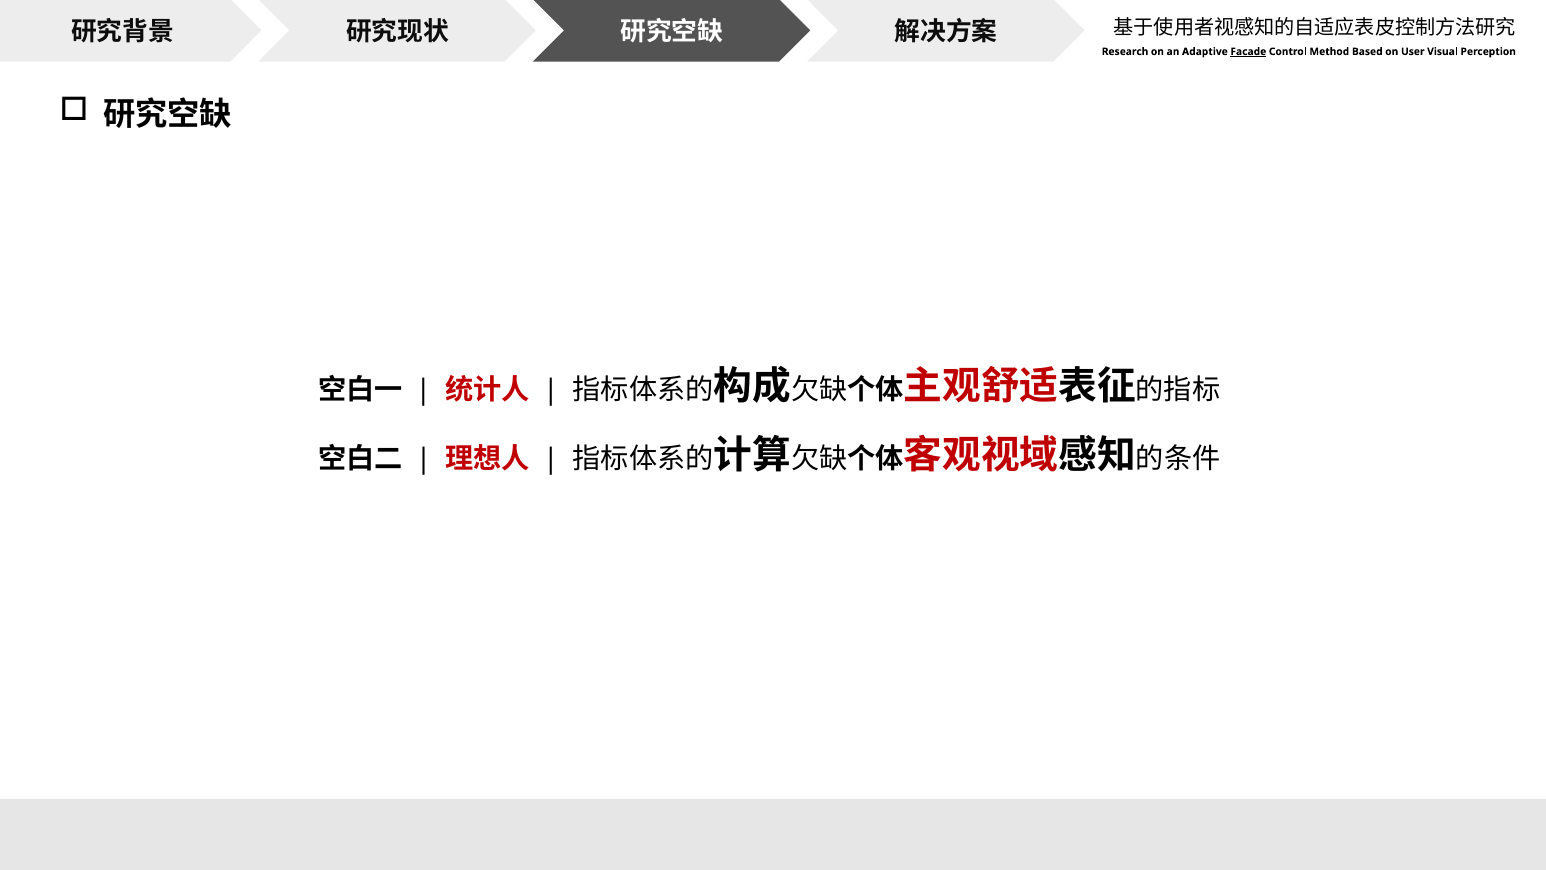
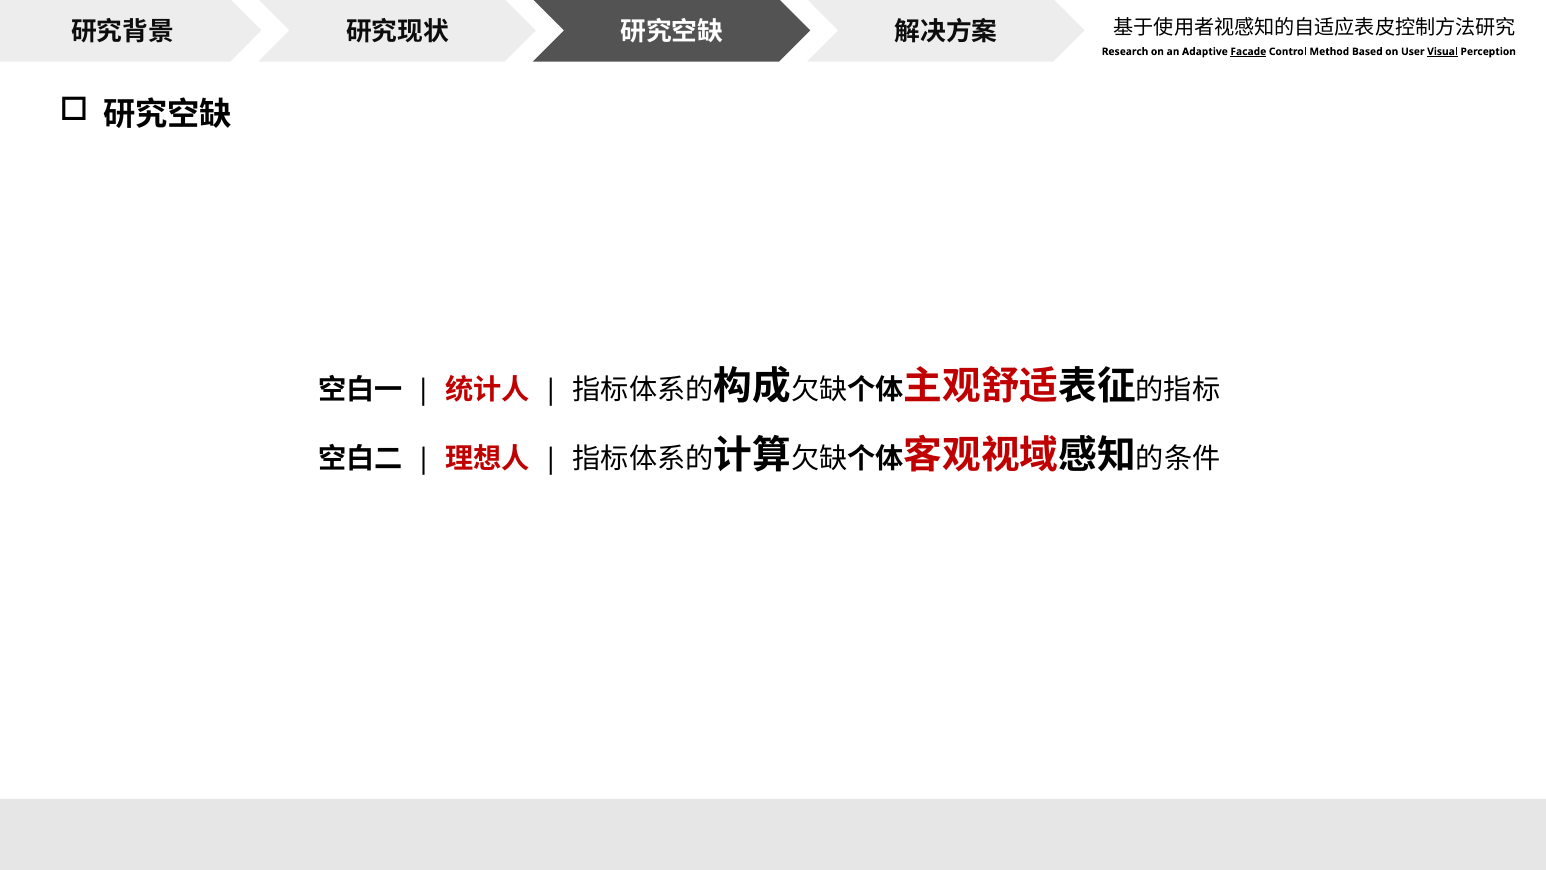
Visual underline: none -> present (1442, 52)
